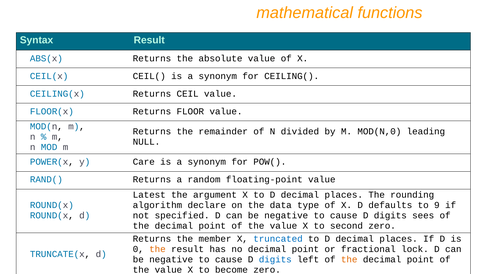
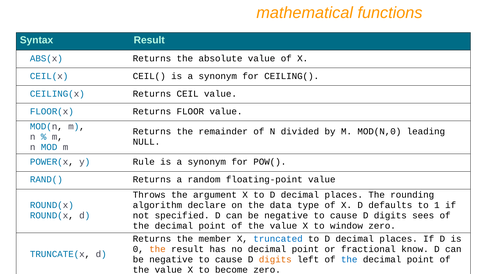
Care: Care -> Rule (144, 162)
Latest: Latest -> Throws (149, 195)
9: 9 -> 1 (437, 205)
second: second -> window (346, 226)
lock: lock -> know (415, 249)
digits colour: blue -> orange (275, 259)
the colour: orange -> blue (349, 259)
